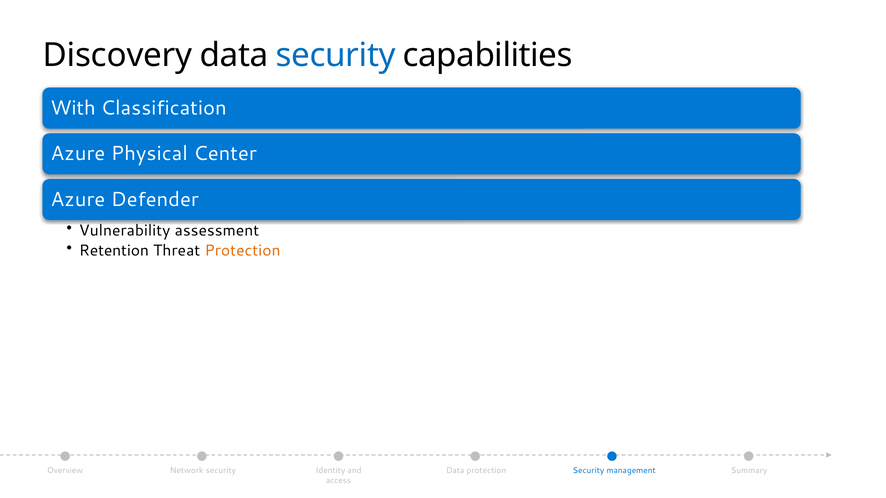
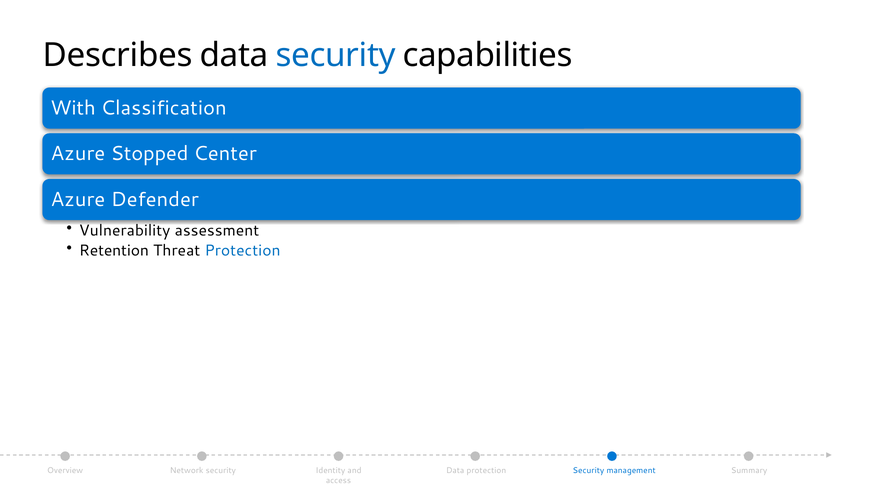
Discovery: Discovery -> Describes (118, 55)
Physical: Physical -> Stopped (150, 154)
Protection colour: orange -> blue (243, 251)
